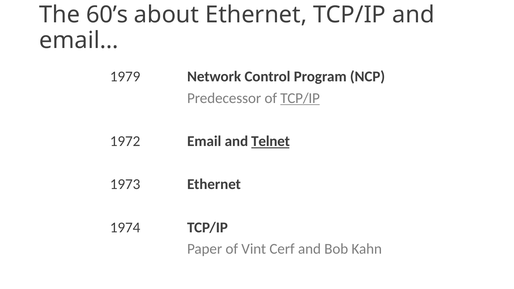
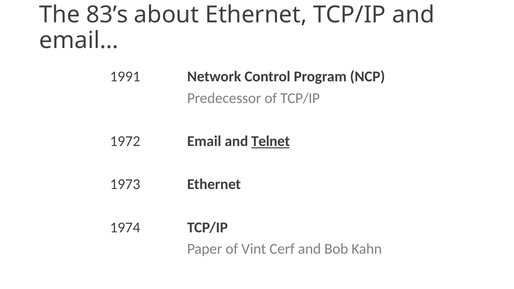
60’s: 60’s -> 83’s (107, 15)
1979: 1979 -> 1991 (125, 77)
TCP/IP underline: present -> none (300, 98)
